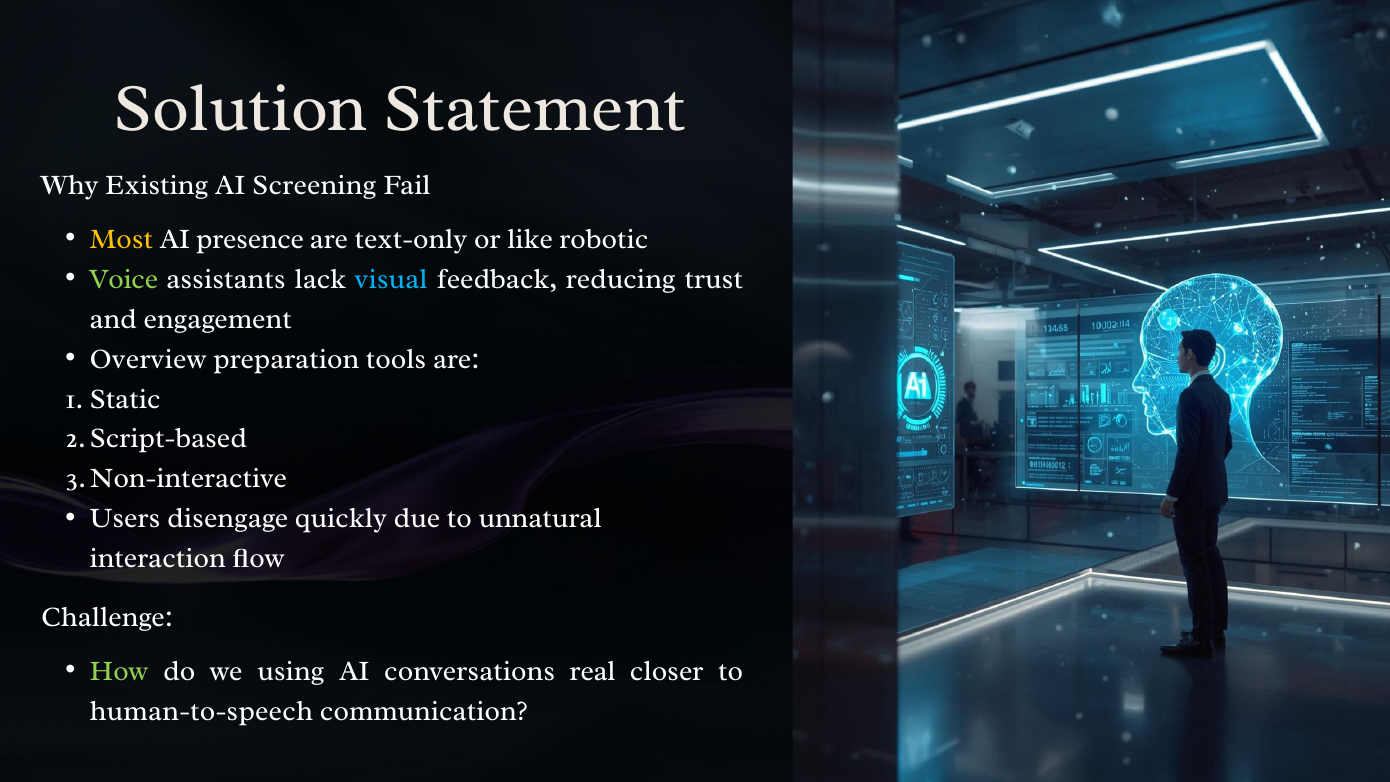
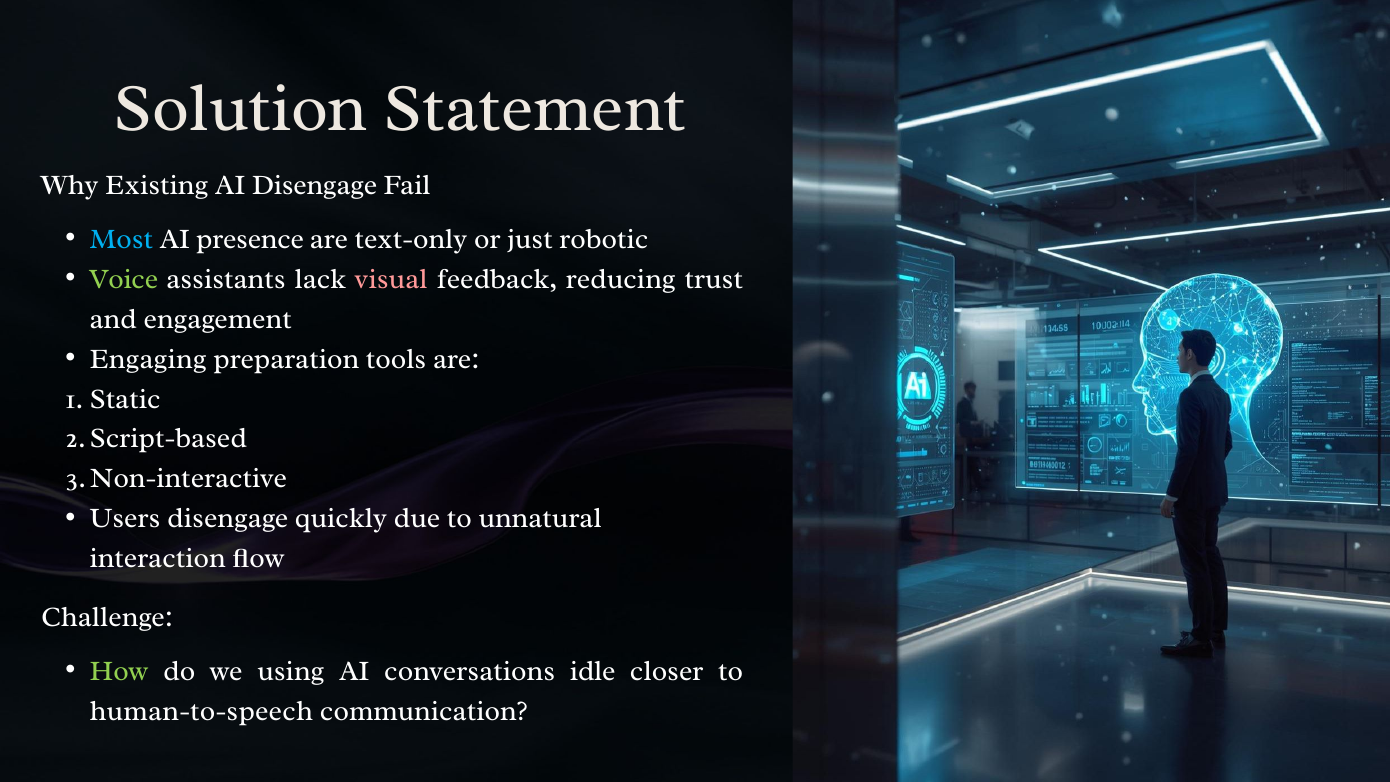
AI Screening: Screening -> Disengage (315, 185)
Most colour: yellow -> light blue (121, 239)
like: like -> just (530, 239)
visual colour: light blue -> pink (391, 279)
Overview: Overview -> Engaging (148, 359)
real: real -> idle (593, 671)
